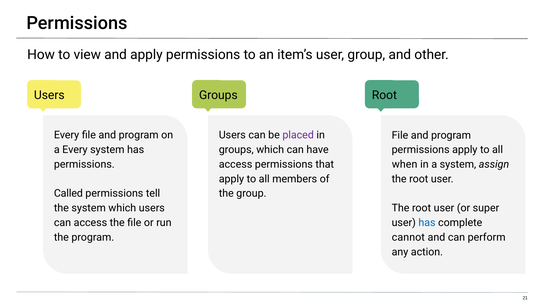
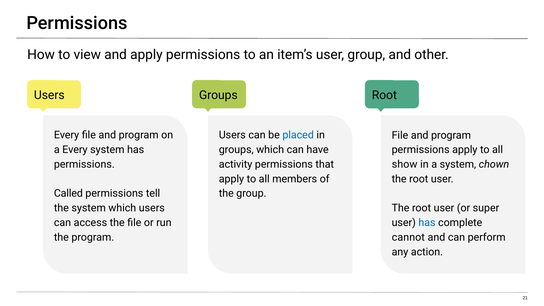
placed colour: purple -> blue (298, 135)
access: access -> activity (236, 164)
when: when -> show (405, 164)
assign: assign -> chown (494, 164)
